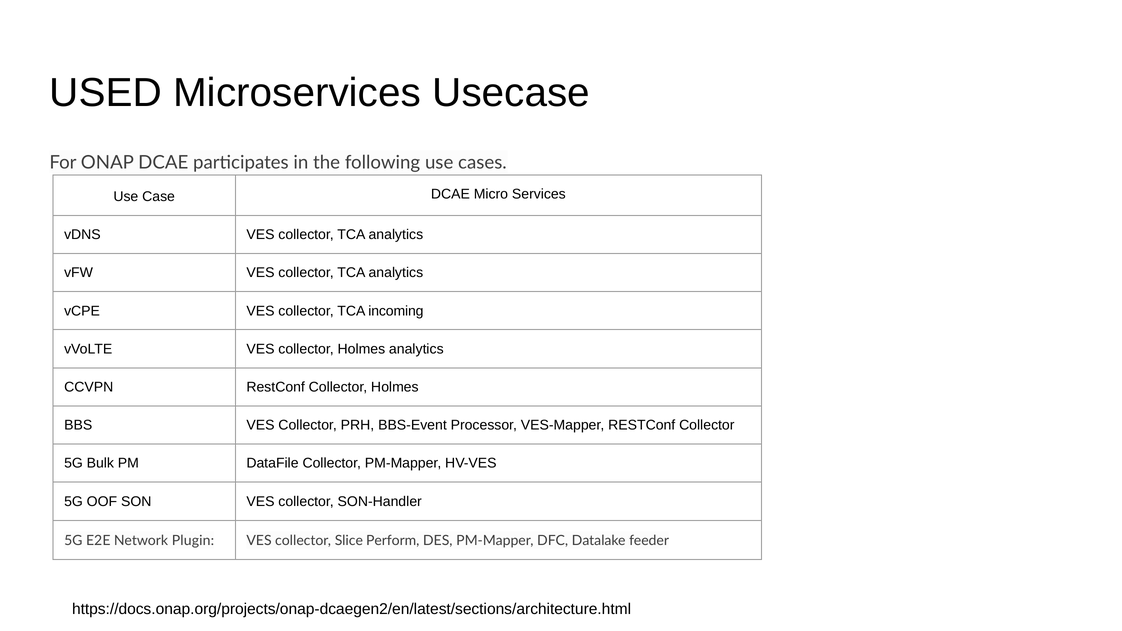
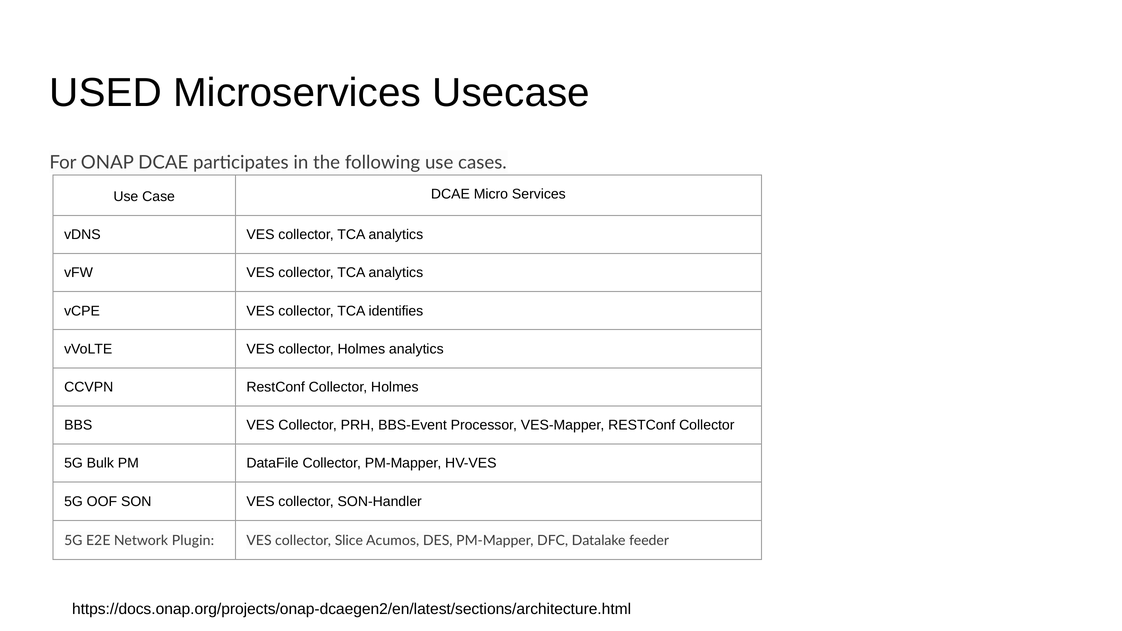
incoming: incoming -> identifies (396, 311)
Perform: Perform -> Acumos (393, 541)
